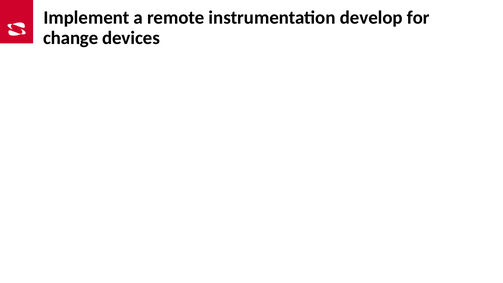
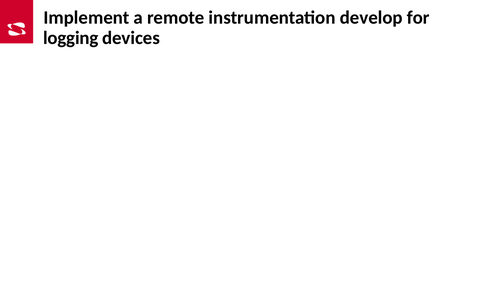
change: change -> logging (71, 38)
